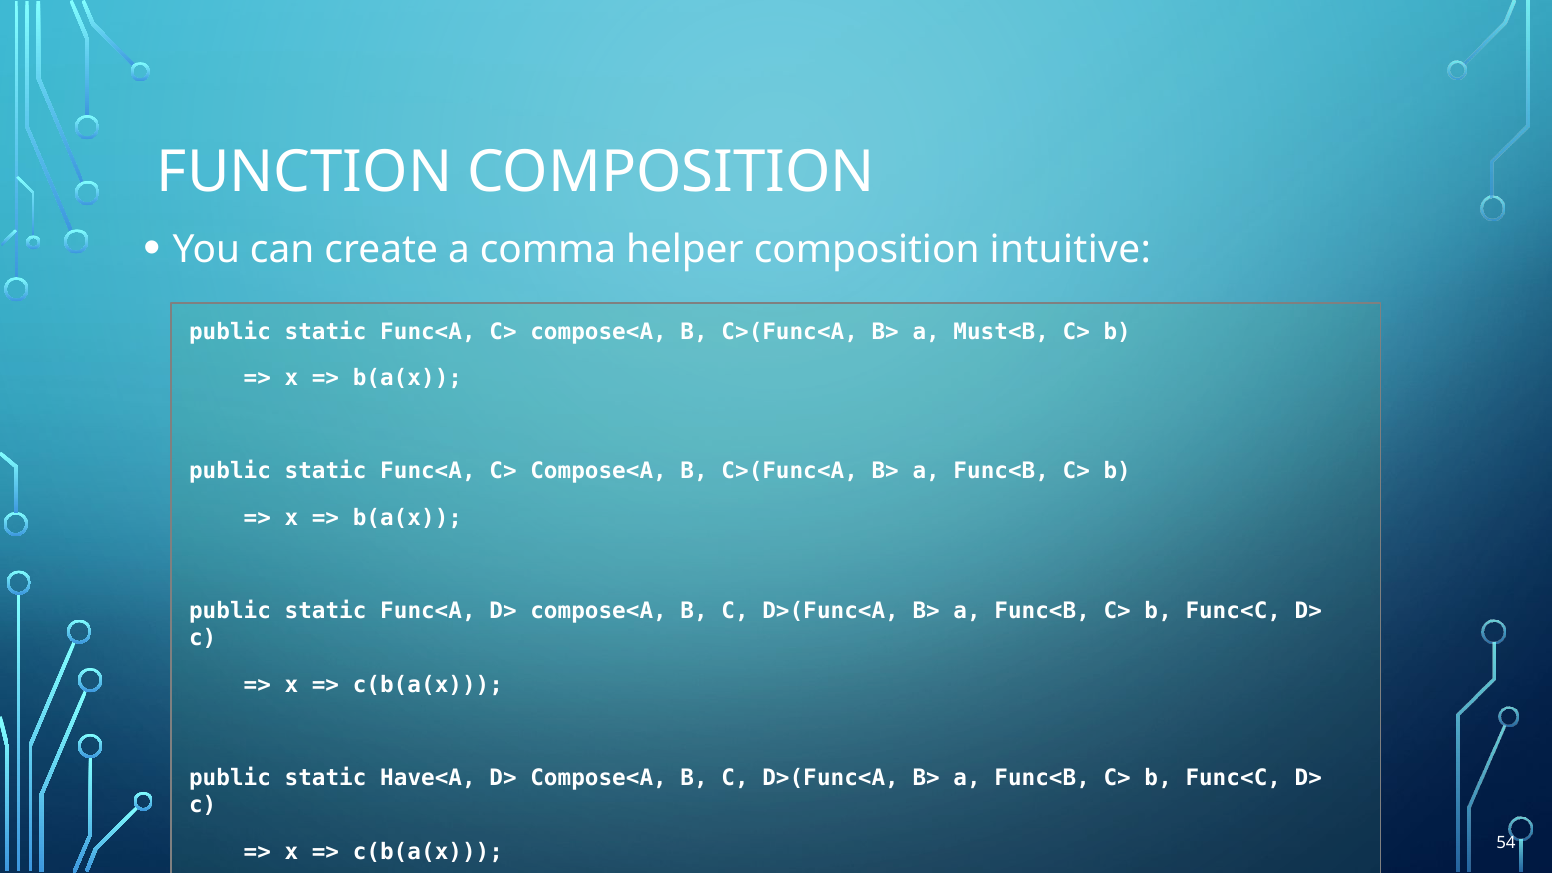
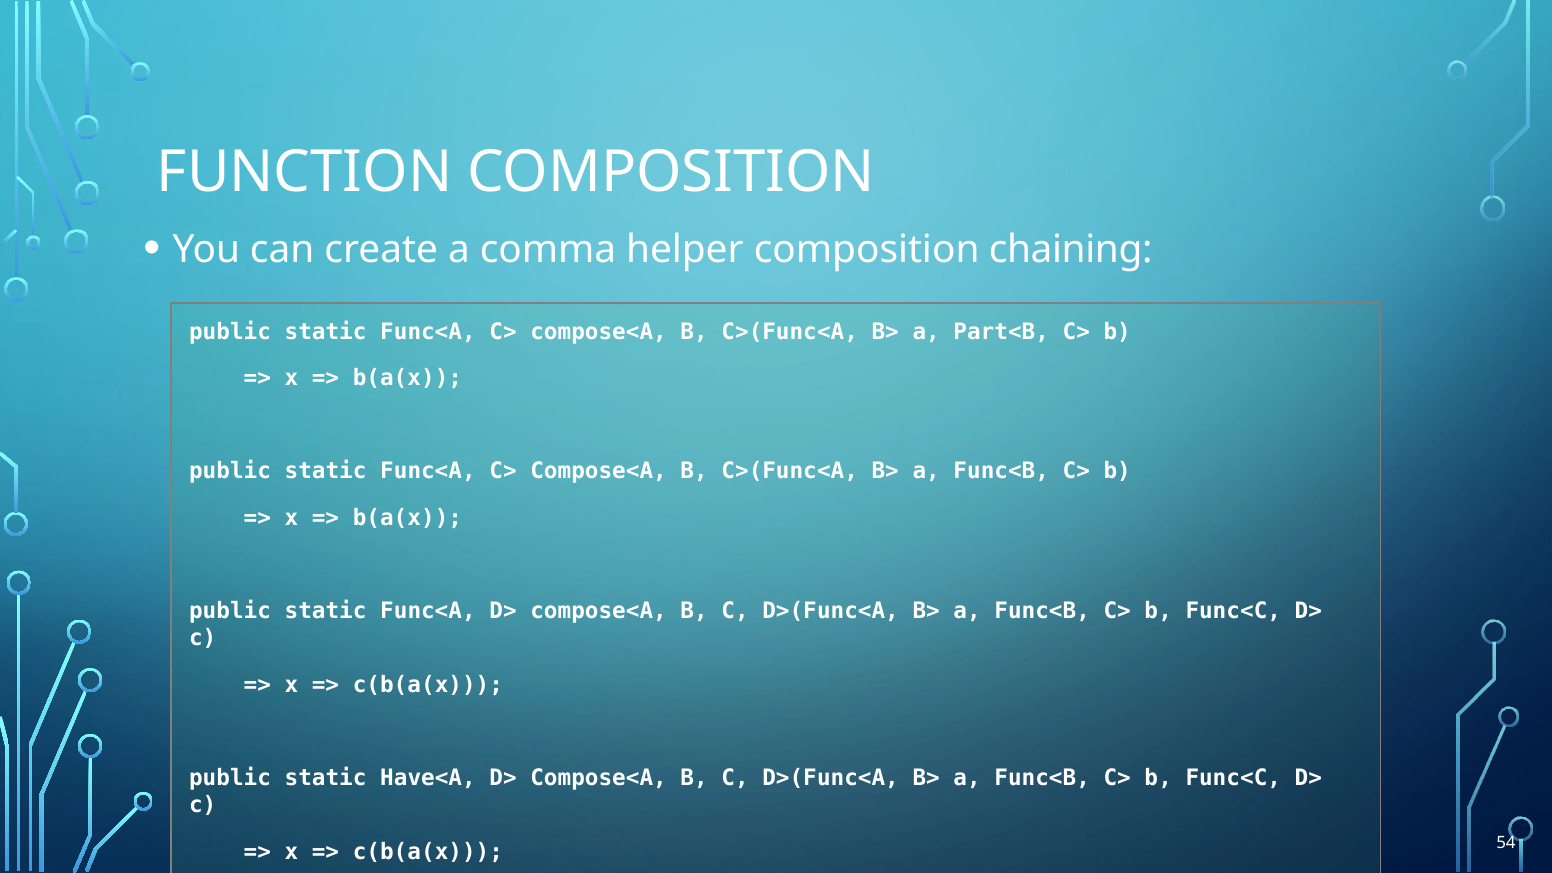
intuitive: intuitive -> chaining (1071, 250)
Must<B: Must<B -> Part<B (1001, 332)
